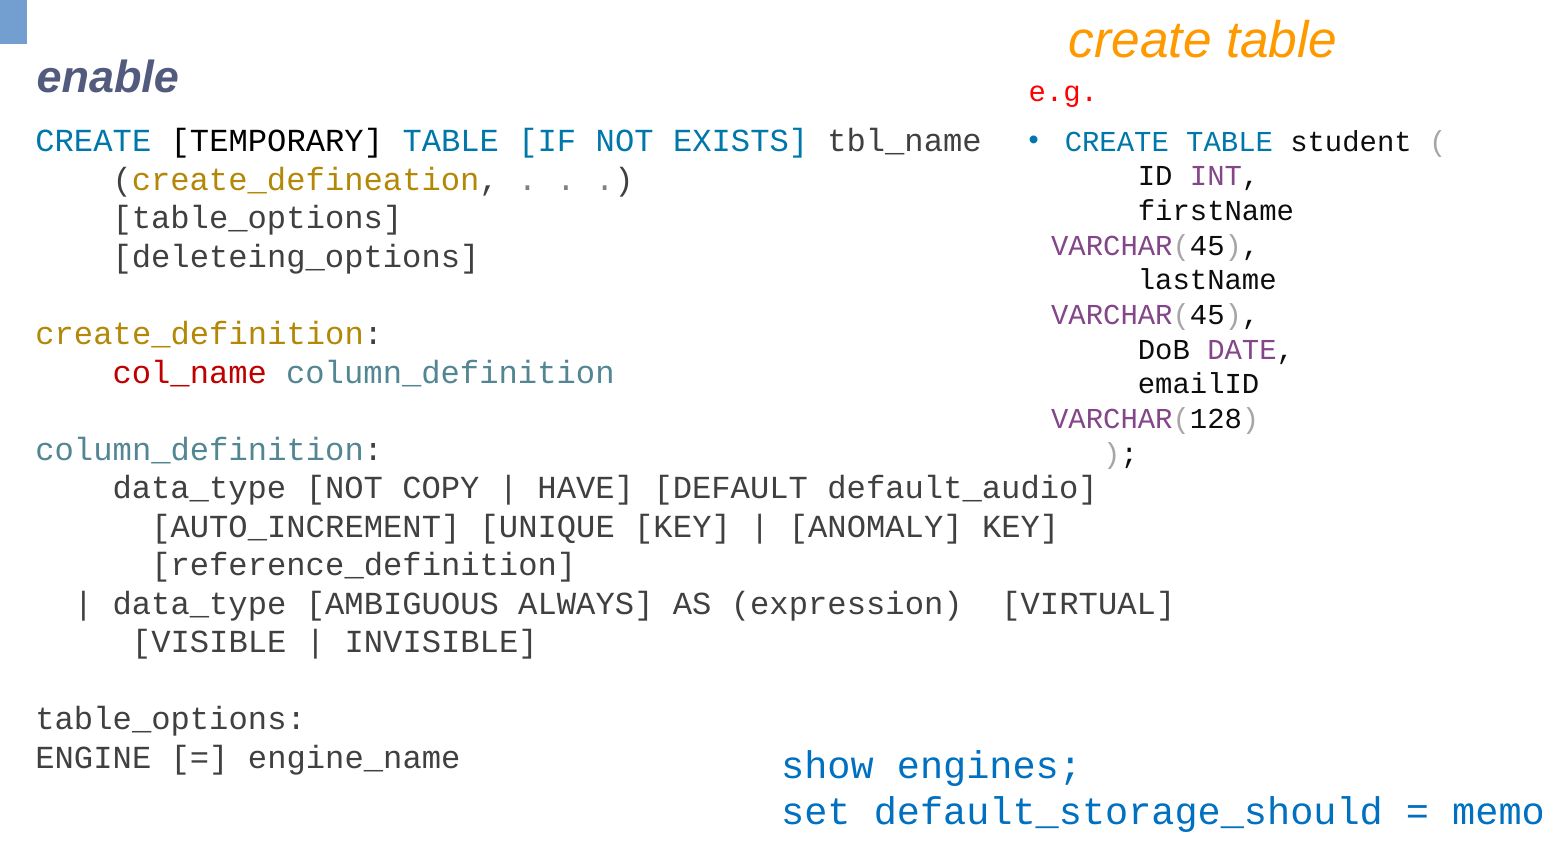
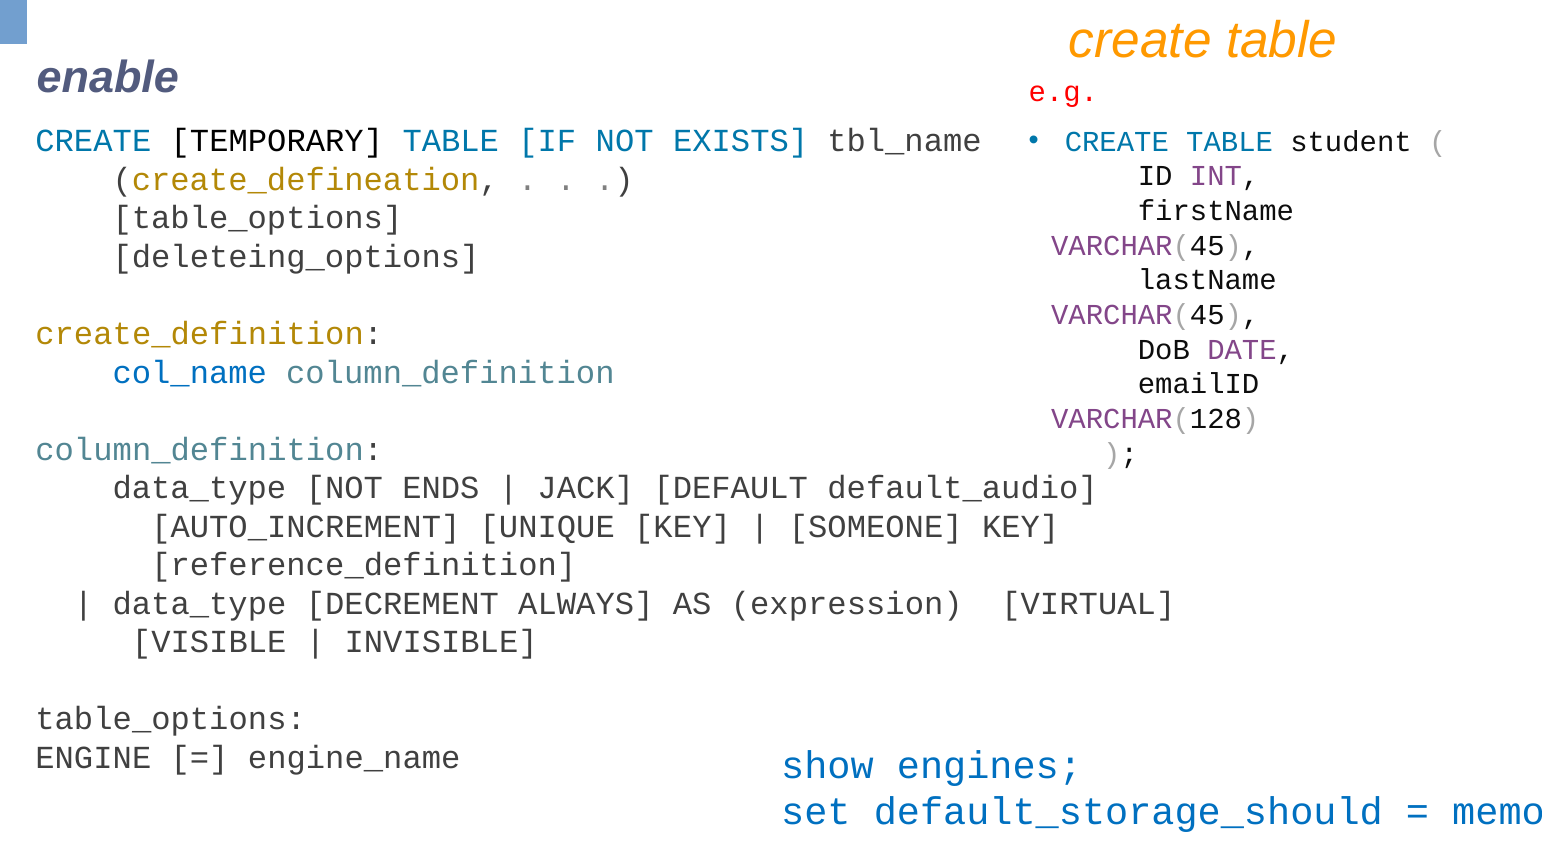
col_name colour: red -> blue (190, 373)
COPY: COPY -> ENDS (441, 488)
HAVE: HAVE -> JACK (586, 488)
ANOMALY: ANOMALY -> SOMEONE (876, 527)
AMBIGUOUS: AMBIGUOUS -> DECREMENT (402, 604)
